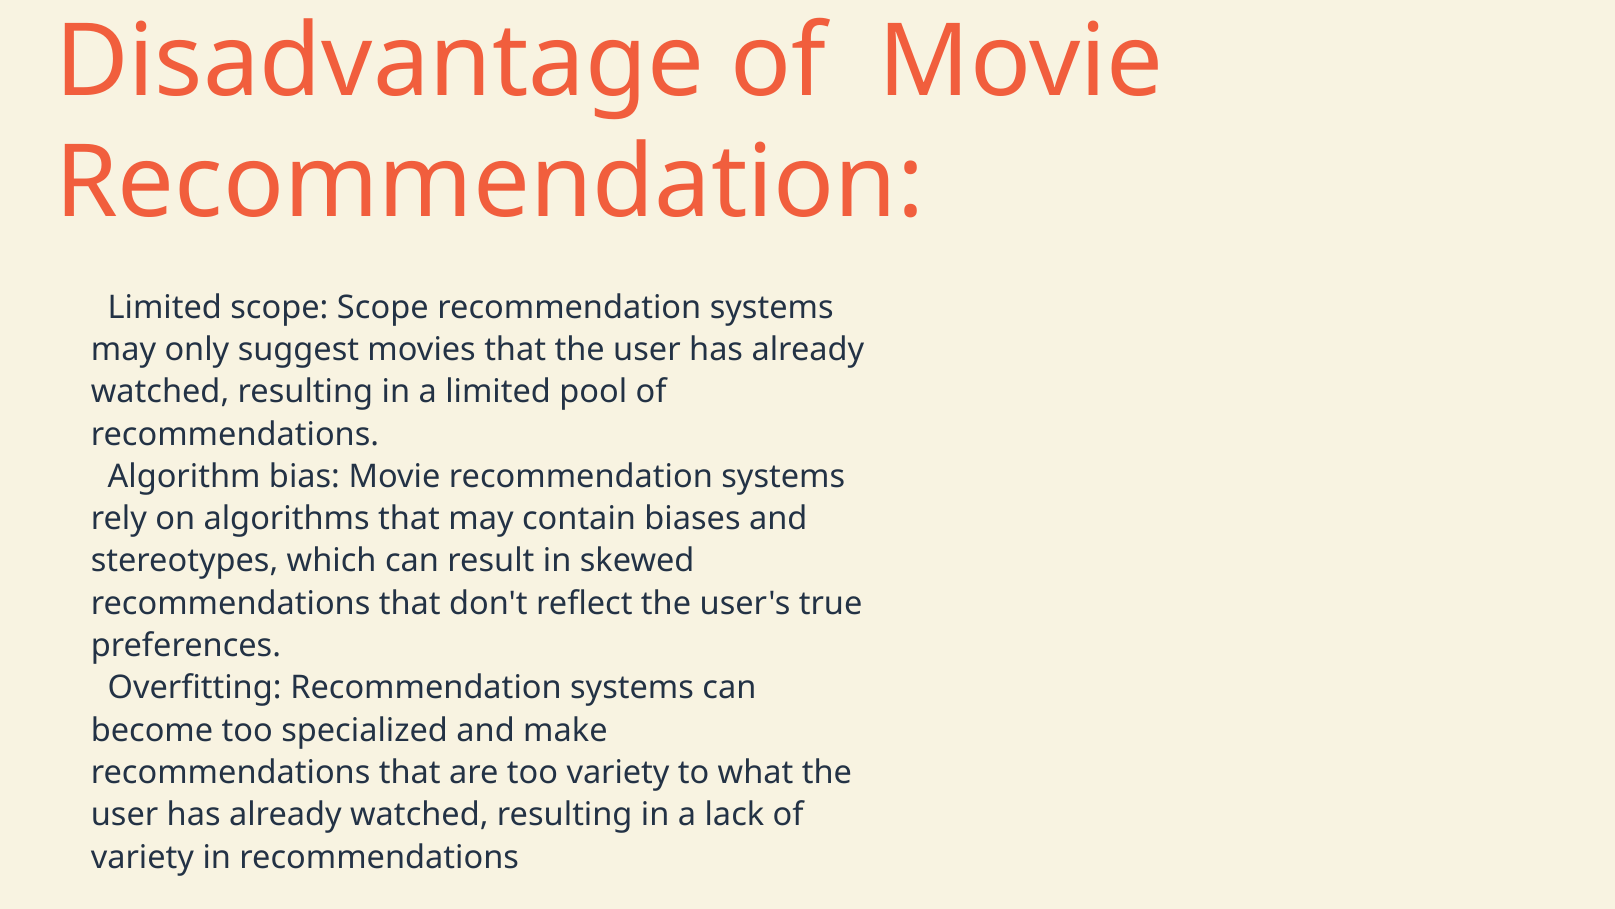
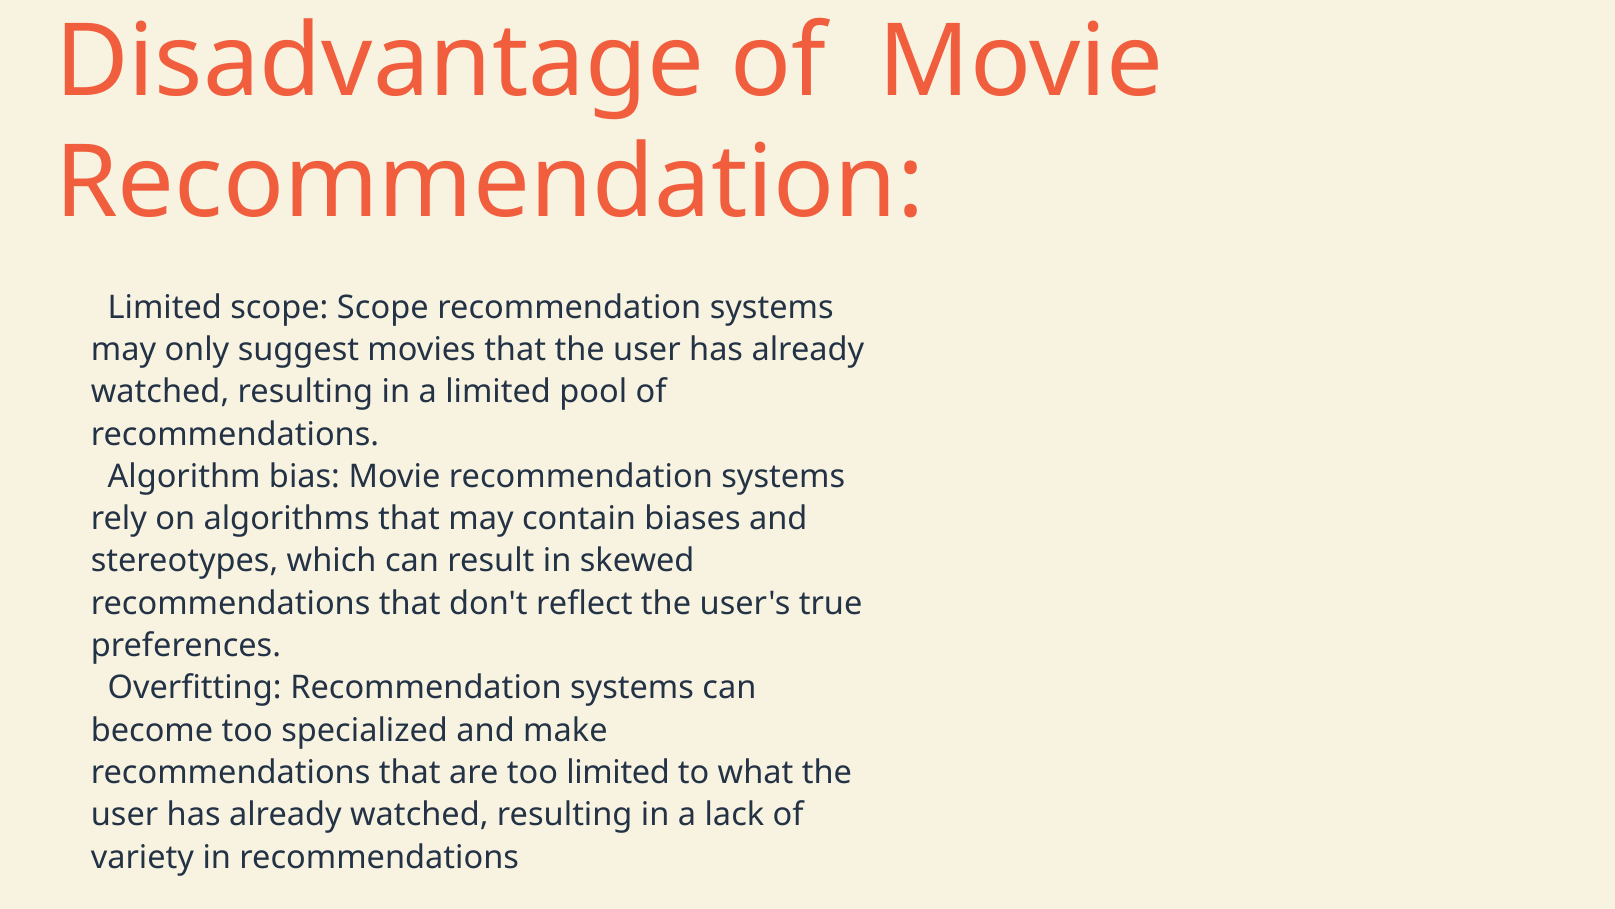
too variety: variety -> limited (618, 772)
